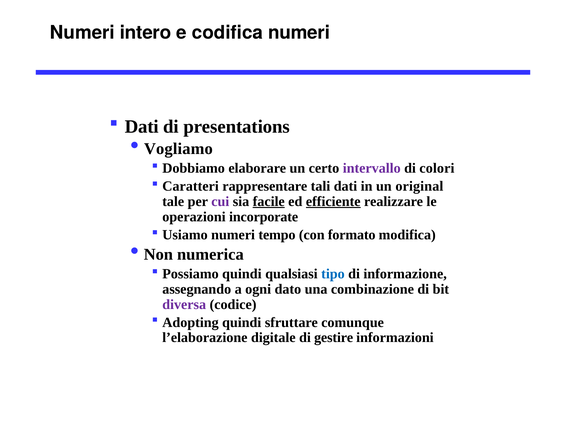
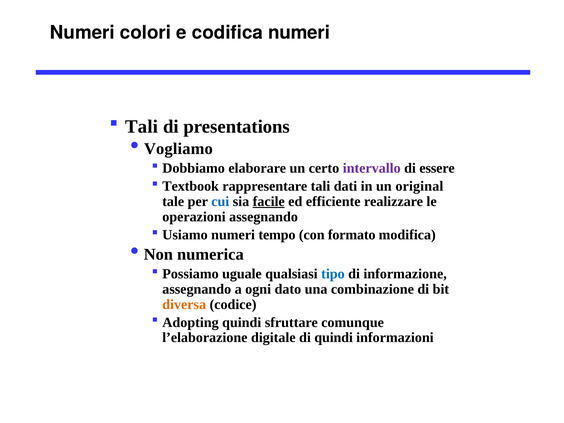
intero: intero -> colori (145, 33)
Dati: Dati -> Tali (142, 127)
colori: colori -> essere (437, 168)
Caratteri: Caratteri -> Textbook (191, 186)
cui colour: purple -> blue (220, 201)
efficiente underline: present -> none (333, 201)
operazioni incorporate: incorporate -> assegnando (264, 217)
Possiamo quindi: quindi -> uguale (242, 274)
diversa colour: purple -> orange (184, 304)
di gestire: gestire -> quindi (334, 338)
